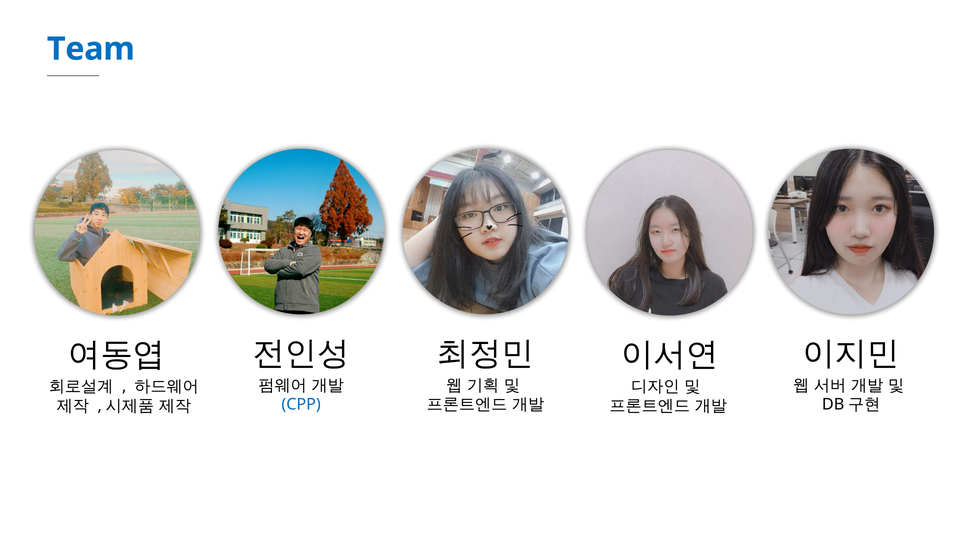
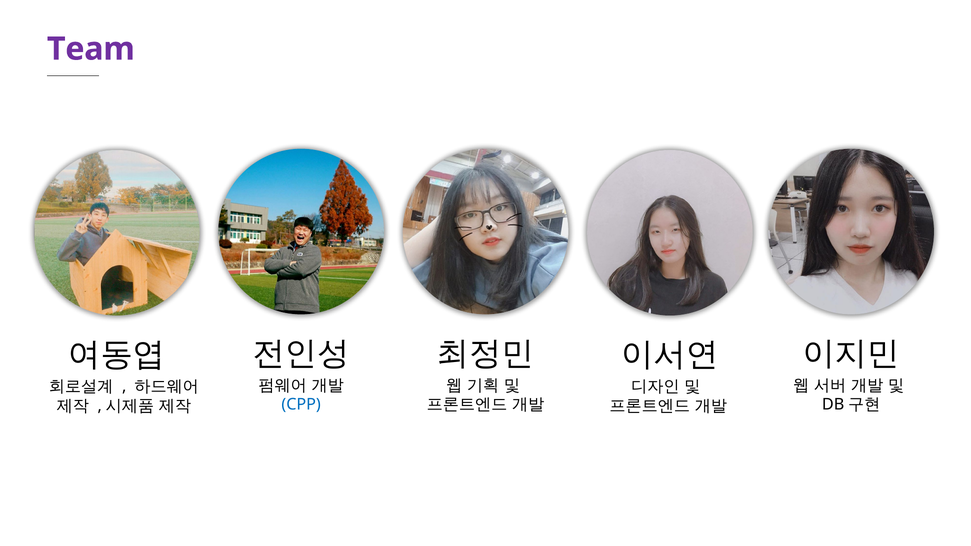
Team colour: blue -> purple (91, 49)
